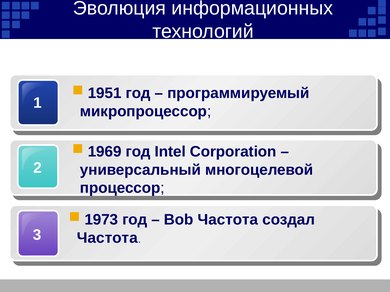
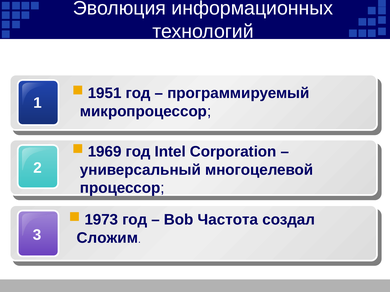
Частота: Частота -> Сложим (107, 238)
